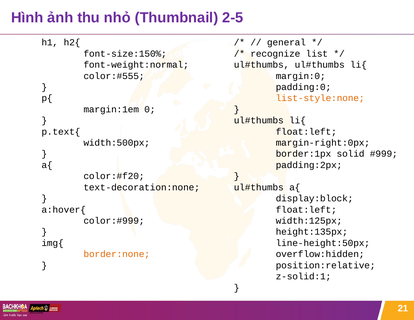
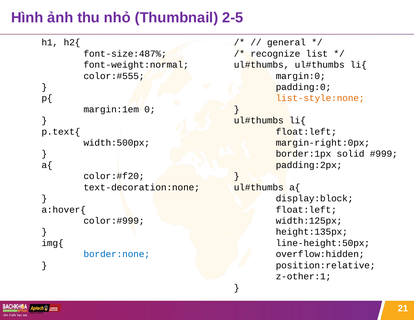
font-size:150%: font-size:150% -> font-size:487% (125, 54)
border:none colour: orange -> blue (117, 254)
z-solid:1: z-solid:1 -> z-other:1 (304, 276)
